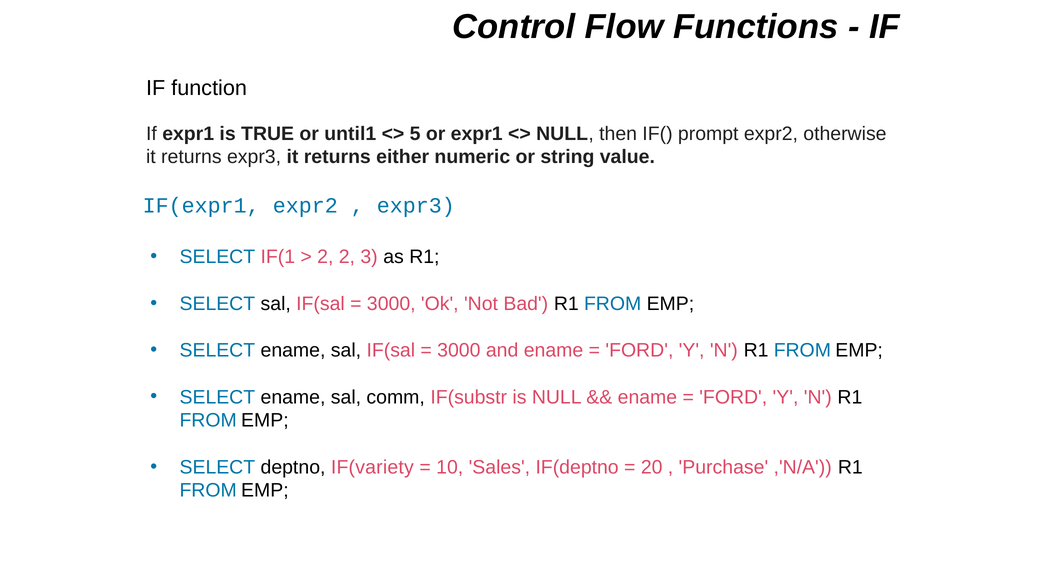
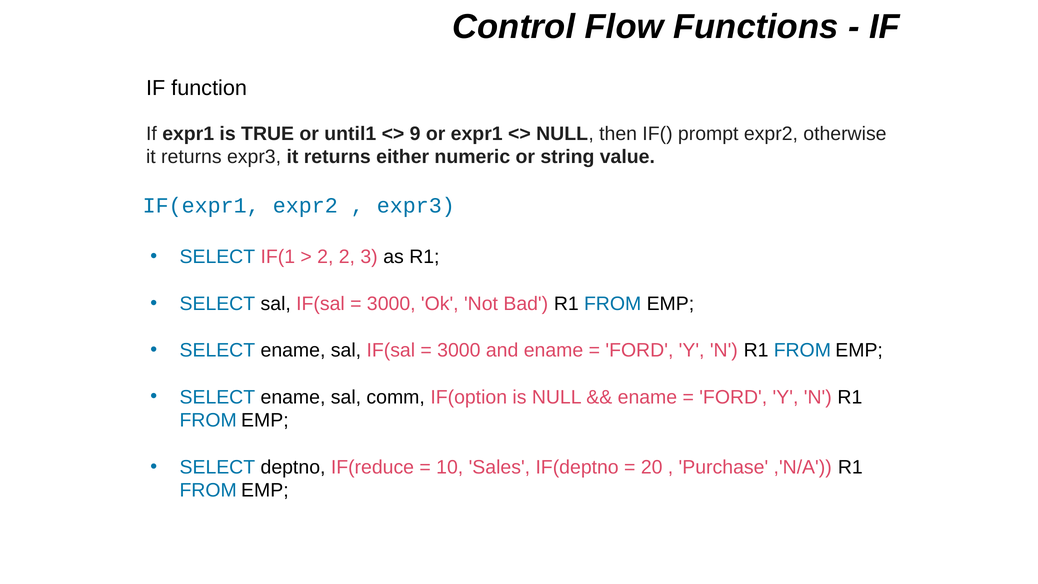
5: 5 -> 9 (415, 134)
IF(substr: IF(substr -> IF(option (469, 397)
IF(variety: IF(variety -> IF(reduce (372, 467)
